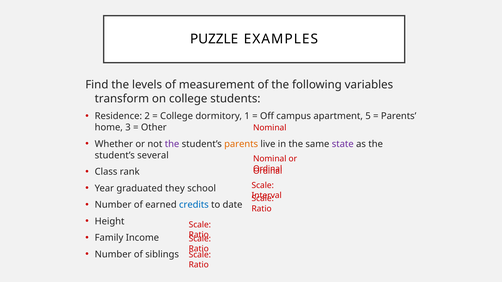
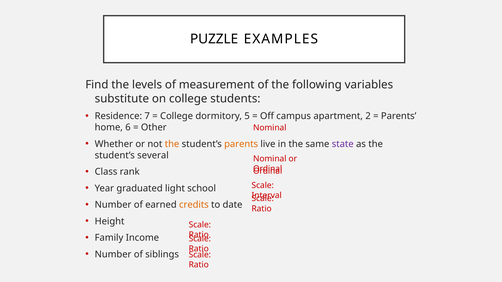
transform: transform -> substitute (122, 99)
2: 2 -> 7 (147, 116)
1: 1 -> 5 (247, 116)
5: 5 -> 2 (368, 116)
3: 3 -> 6 (128, 128)
the colour: purple -> orange (172, 144)
they: they -> light (175, 188)
credits colour: blue -> orange (194, 205)
